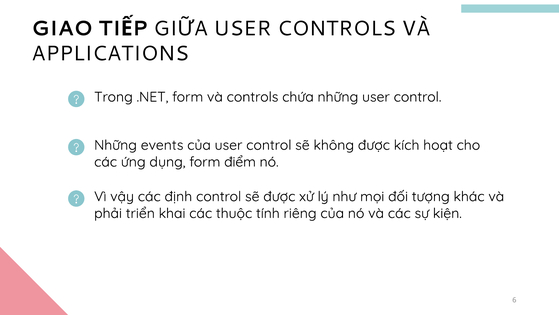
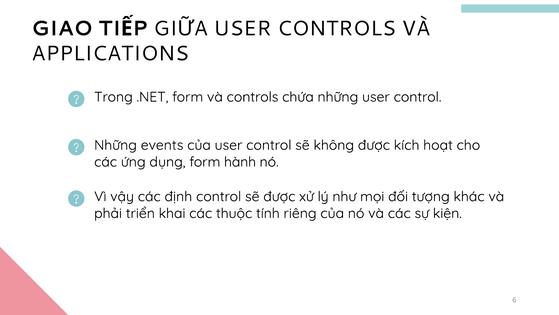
điểm: điểm -> hành (240, 162)
